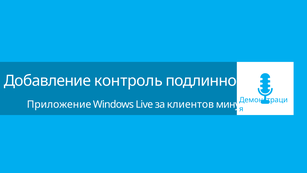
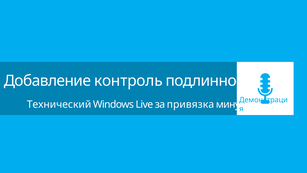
Приложение: Приложение -> Технический (59, 104)
клиентов: клиентов -> привязка (190, 104)
